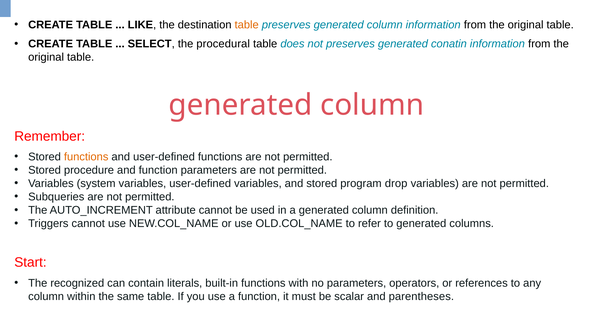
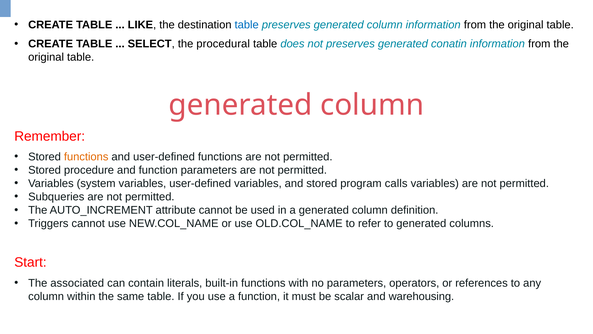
table colour: orange -> blue (247, 25)
drop: drop -> calls (396, 183)
recognized: recognized -> associated (77, 283)
parentheses: parentheses -> warehousing (421, 296)
